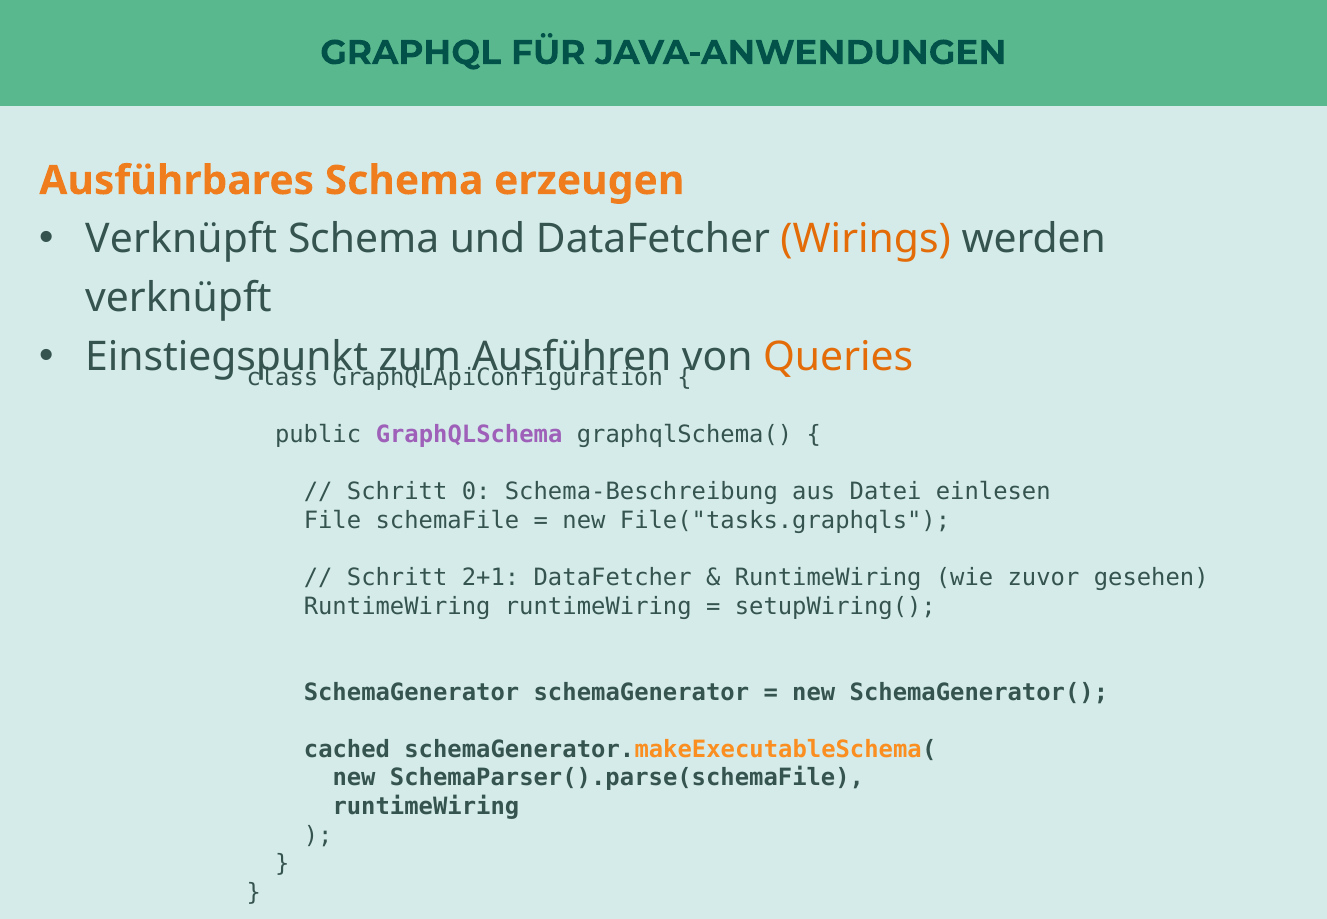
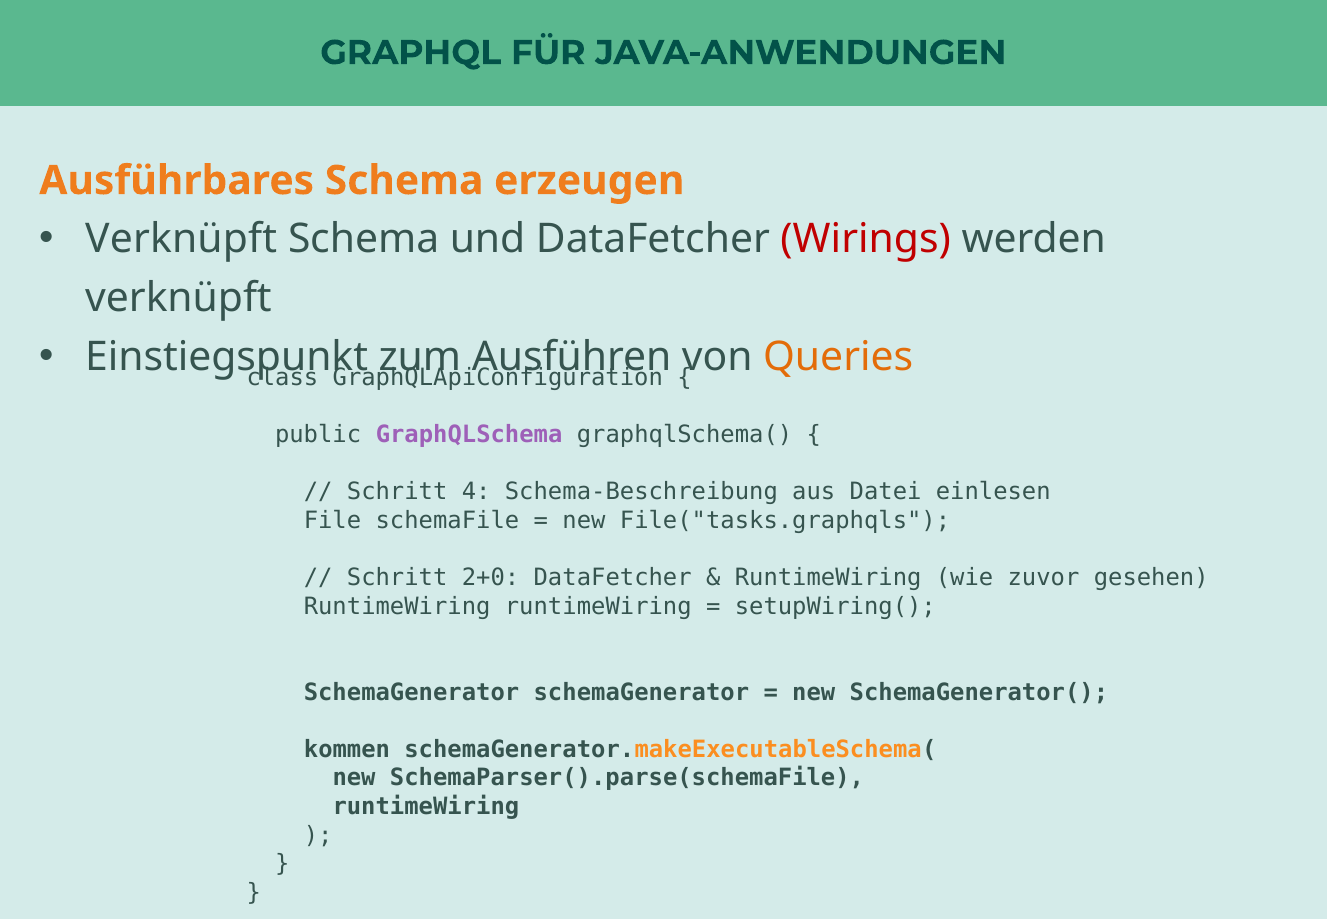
Wirings colour: orange -> red (866, 239)
0: 0 -> 4 (476, 492)
2+1: 2+1 -> 2+0 (491, 578)
cached: cached -> kommen (347, 749)
